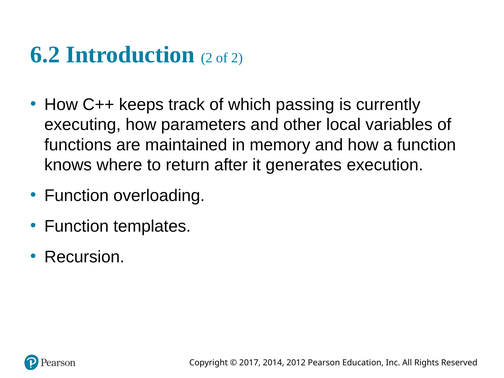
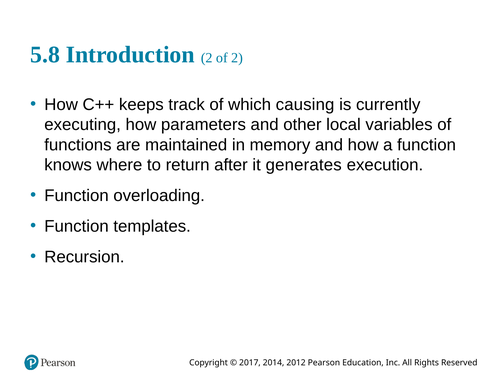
6.2: 6.2 -> 5.8 (45, 55)
passing: passing -> causing (305, 105)
